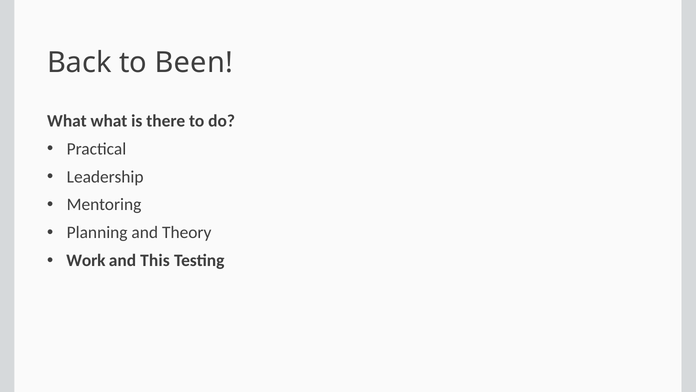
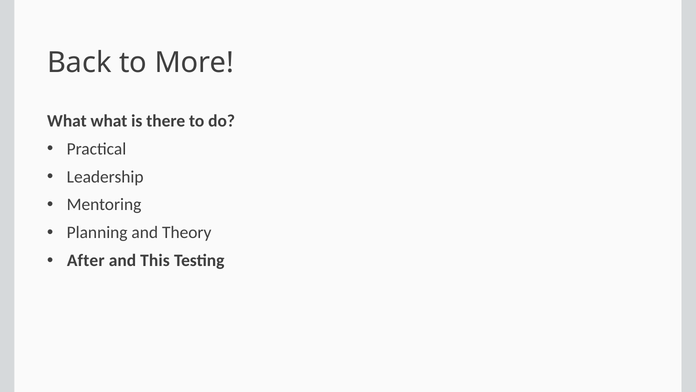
Been: Been -> More (194, 63)
Work: Work -> After (86, 260)
